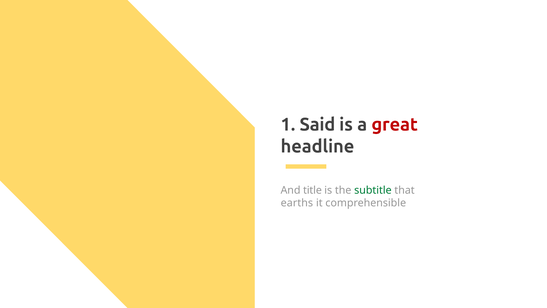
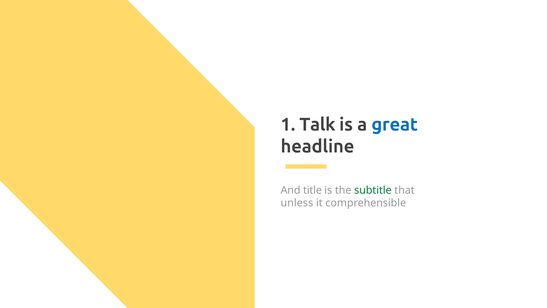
Said: Said -> Talk (317, 124)
great colour: red -> blue (395, 124)
earths: earths -> unless (297, 203)
